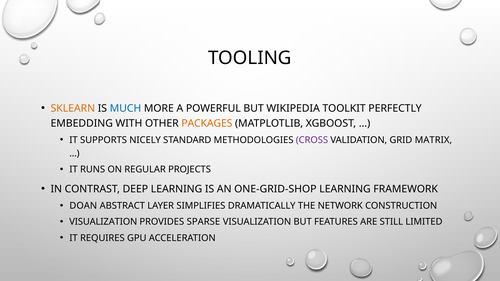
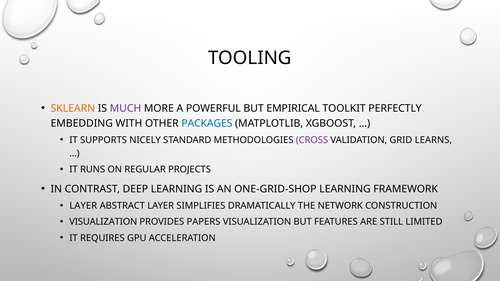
MUCH colour: blue -> purple (126, 108)
WIKIPEDIA: WIKIPEDIA -> EMPIRICAL (293, 108)
PACKAGES colour: orange -> blue (207, 123)
MATRIX: MATRIX -> LEARNS (433, 140)
DOAN: DOAN -> LAYER (83, 206)
SPARSE: SPARSE -> PAPERS (203, 222)
